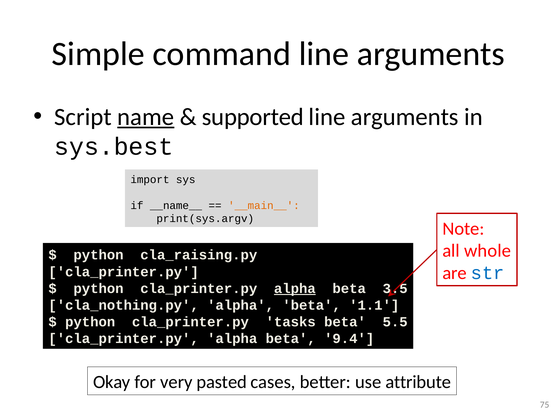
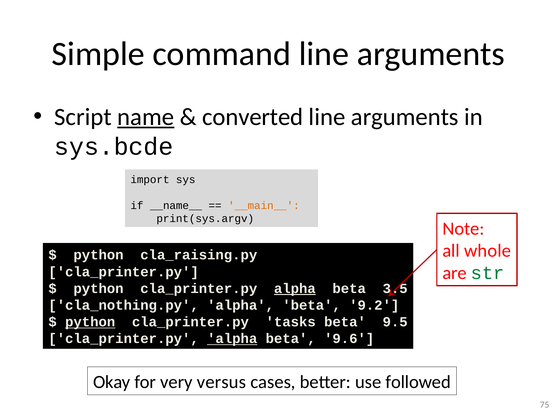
supported: supported -> converted (253, 117)
sys.best: sys.best -> sys.bcde (114, 147)
str colour: blue -> green (488, 273)
1.1: 1.1 -> 9.2 (374, 305)
python underline: none -> present (90, 322)
5.5: 5.5 -> 9.5 (395, 322)
alpha underline: none -> present (232, 338)
9.4: 9.4 -> 9.6 (349, 338)
pasted: pasted -> versus (222, 382)
attribute: attribute -> followed (418, 382)
